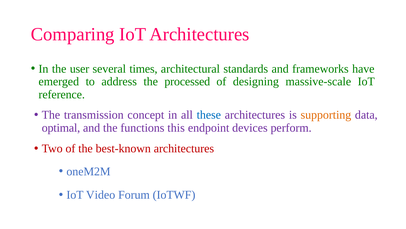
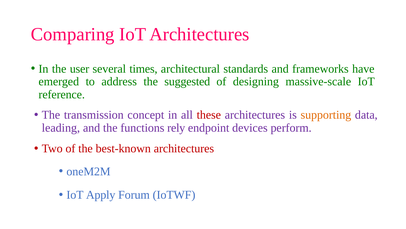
processed: processed -> suggested (187, 81)
these colour: blue -> red (209, 115)
optimal: optimal -> leading (61, 127)
this: this -> rely (176, 127)
Video: Video -> Apply (101, 194)
